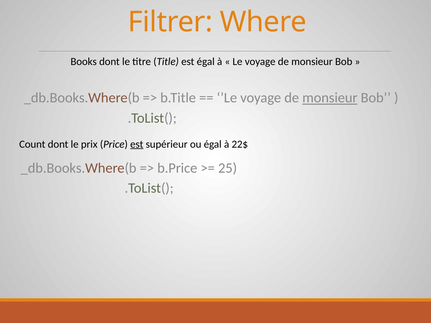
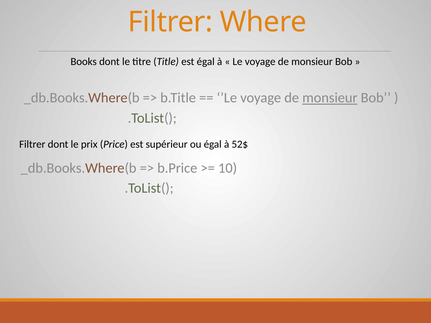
Count: Count -> Filtrer (32, 144)
est underline: present -> none (137, 144)
22$: 22$ -> 52$ (240, 144)
25: 25 -> 10 (228, 168)
